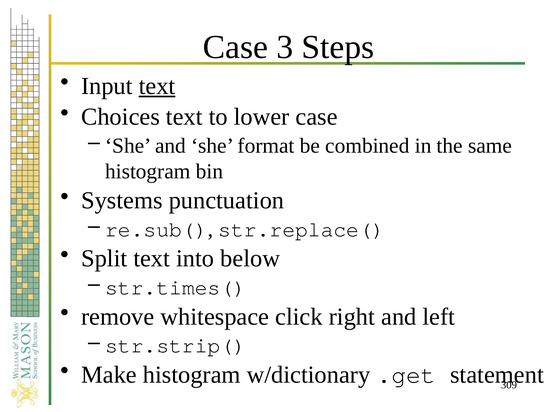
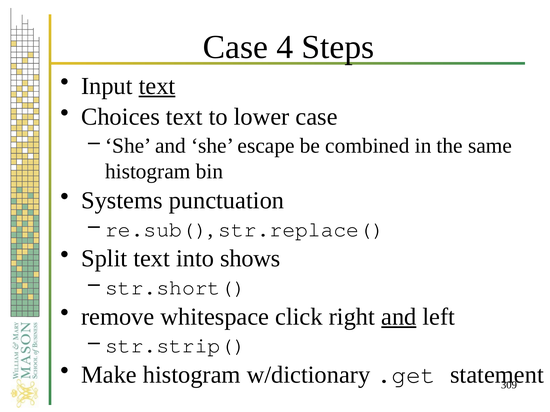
3: 3 -> 4 (285, 47)
format: format -> escape (266, 146)
below: below -> shows (250, 259)
str.times(: str.times( -> str.short( (176, 288)
and underline: none -> present (399, 317)
